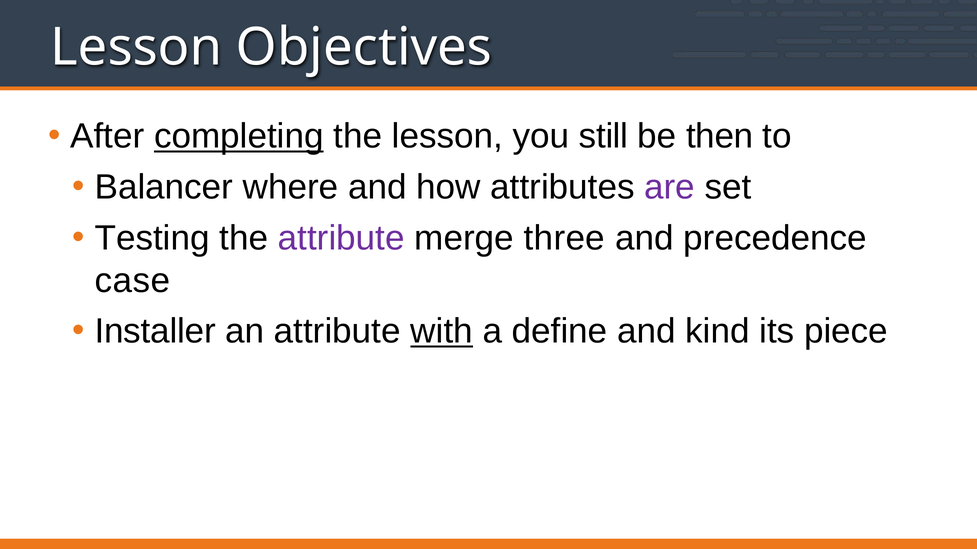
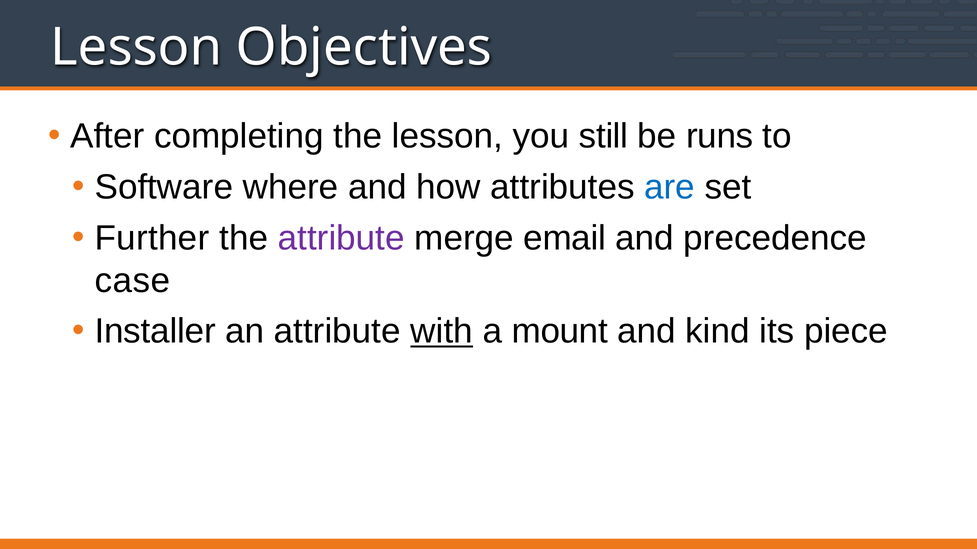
completing underline: present -> none (239, 136)
then: then -> runs (720, 136)
Balancer: Balancer -> Software (164, 188)
are colour: purple -> blue (670, 188)
Testing: Testing -> Further (152, 239)
three: three -> email (565, 239)
define: define -> mount (560, 332)
